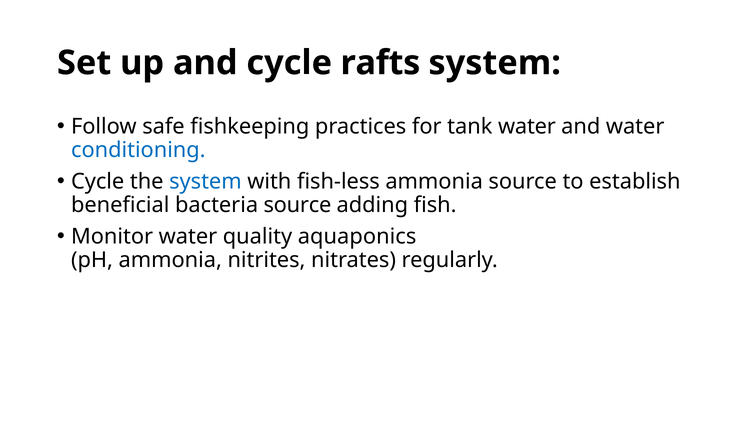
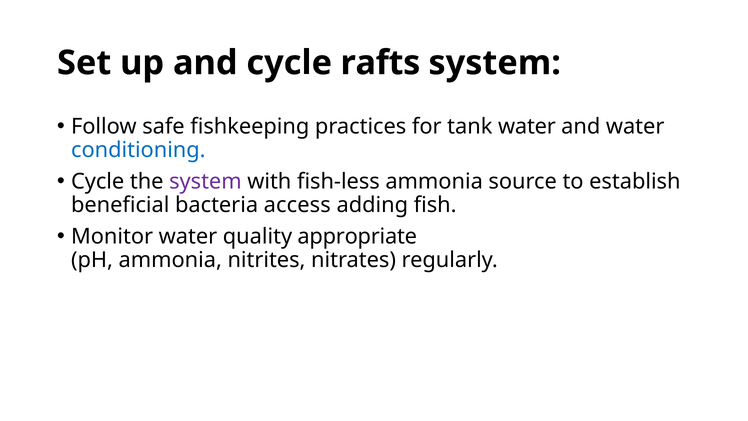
system colour: blue -> purple (205, 181)
bacteria source: source -> access (297, 205)
aquaponics: aquaponics -> appropriate (357, 236)
